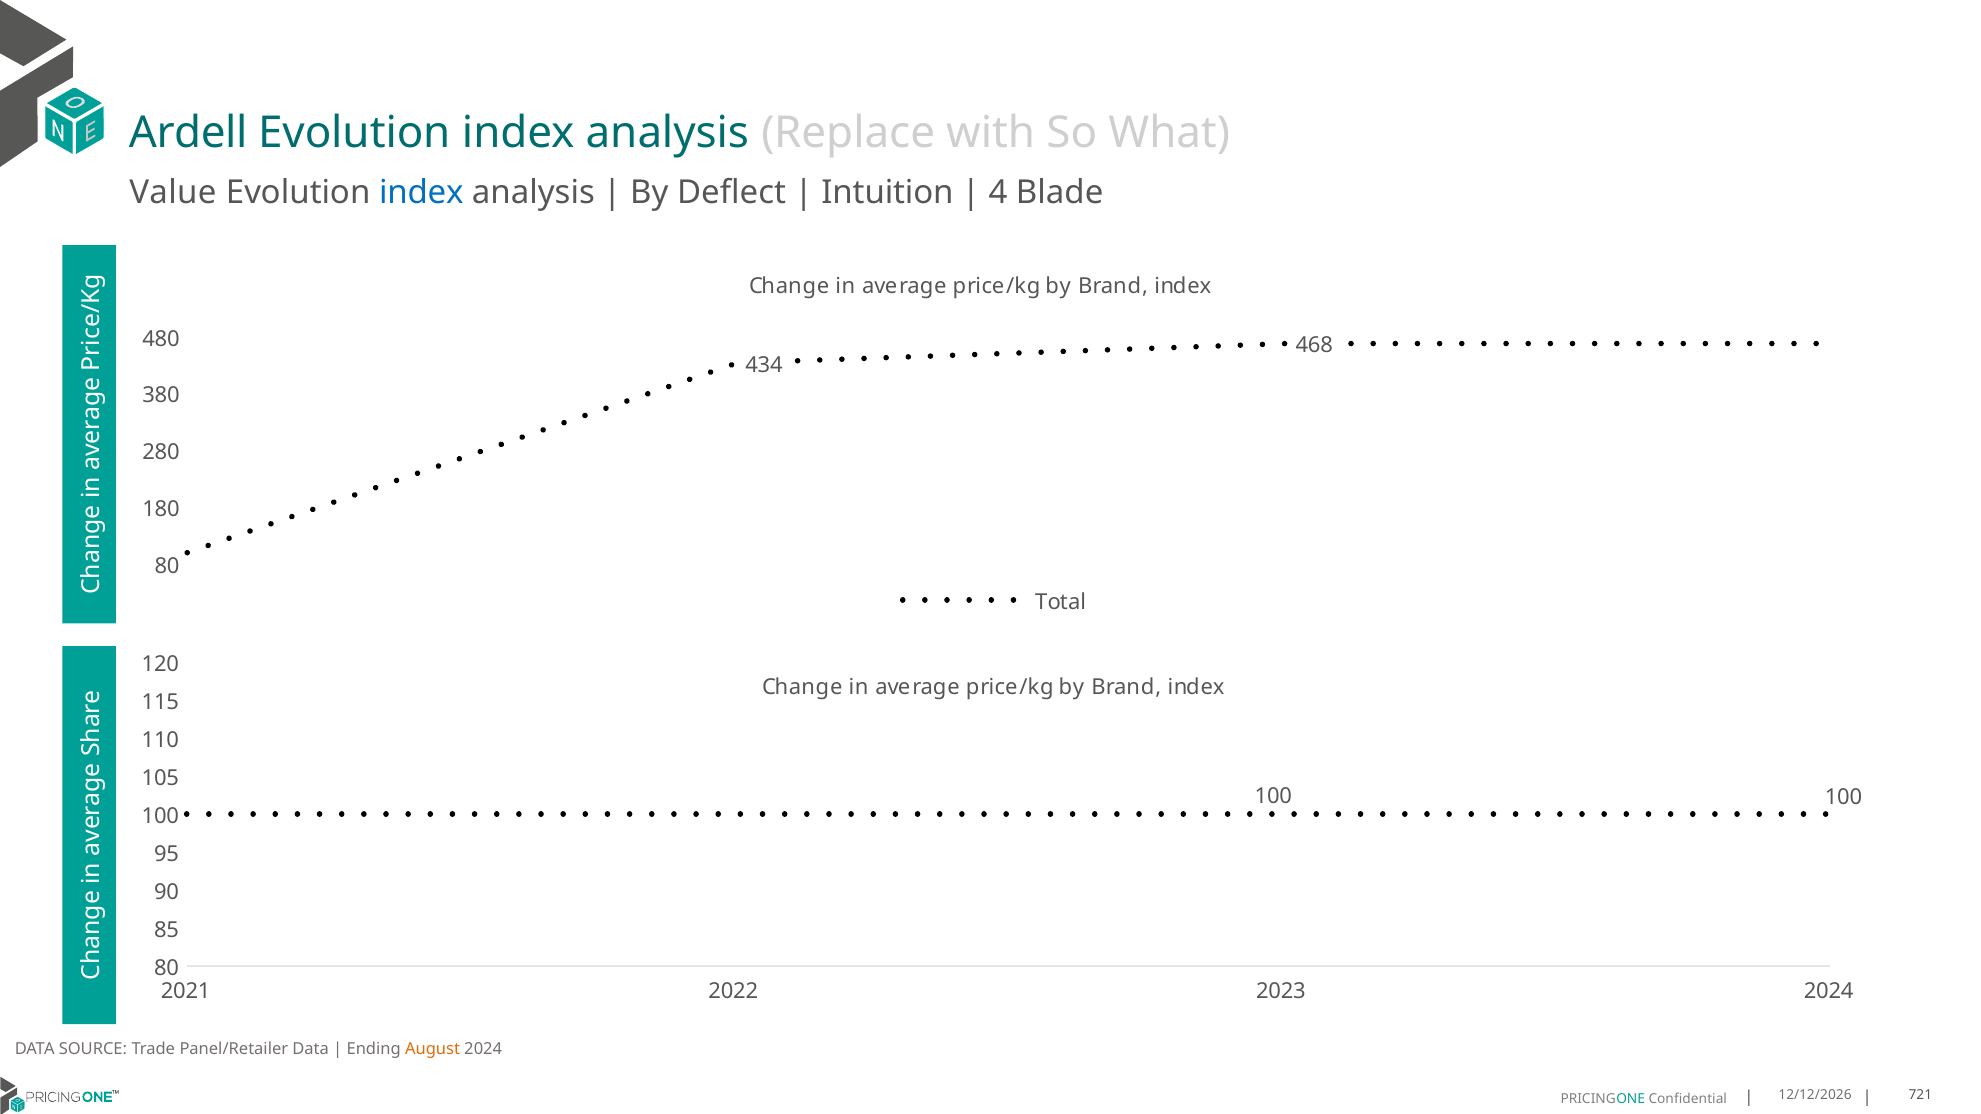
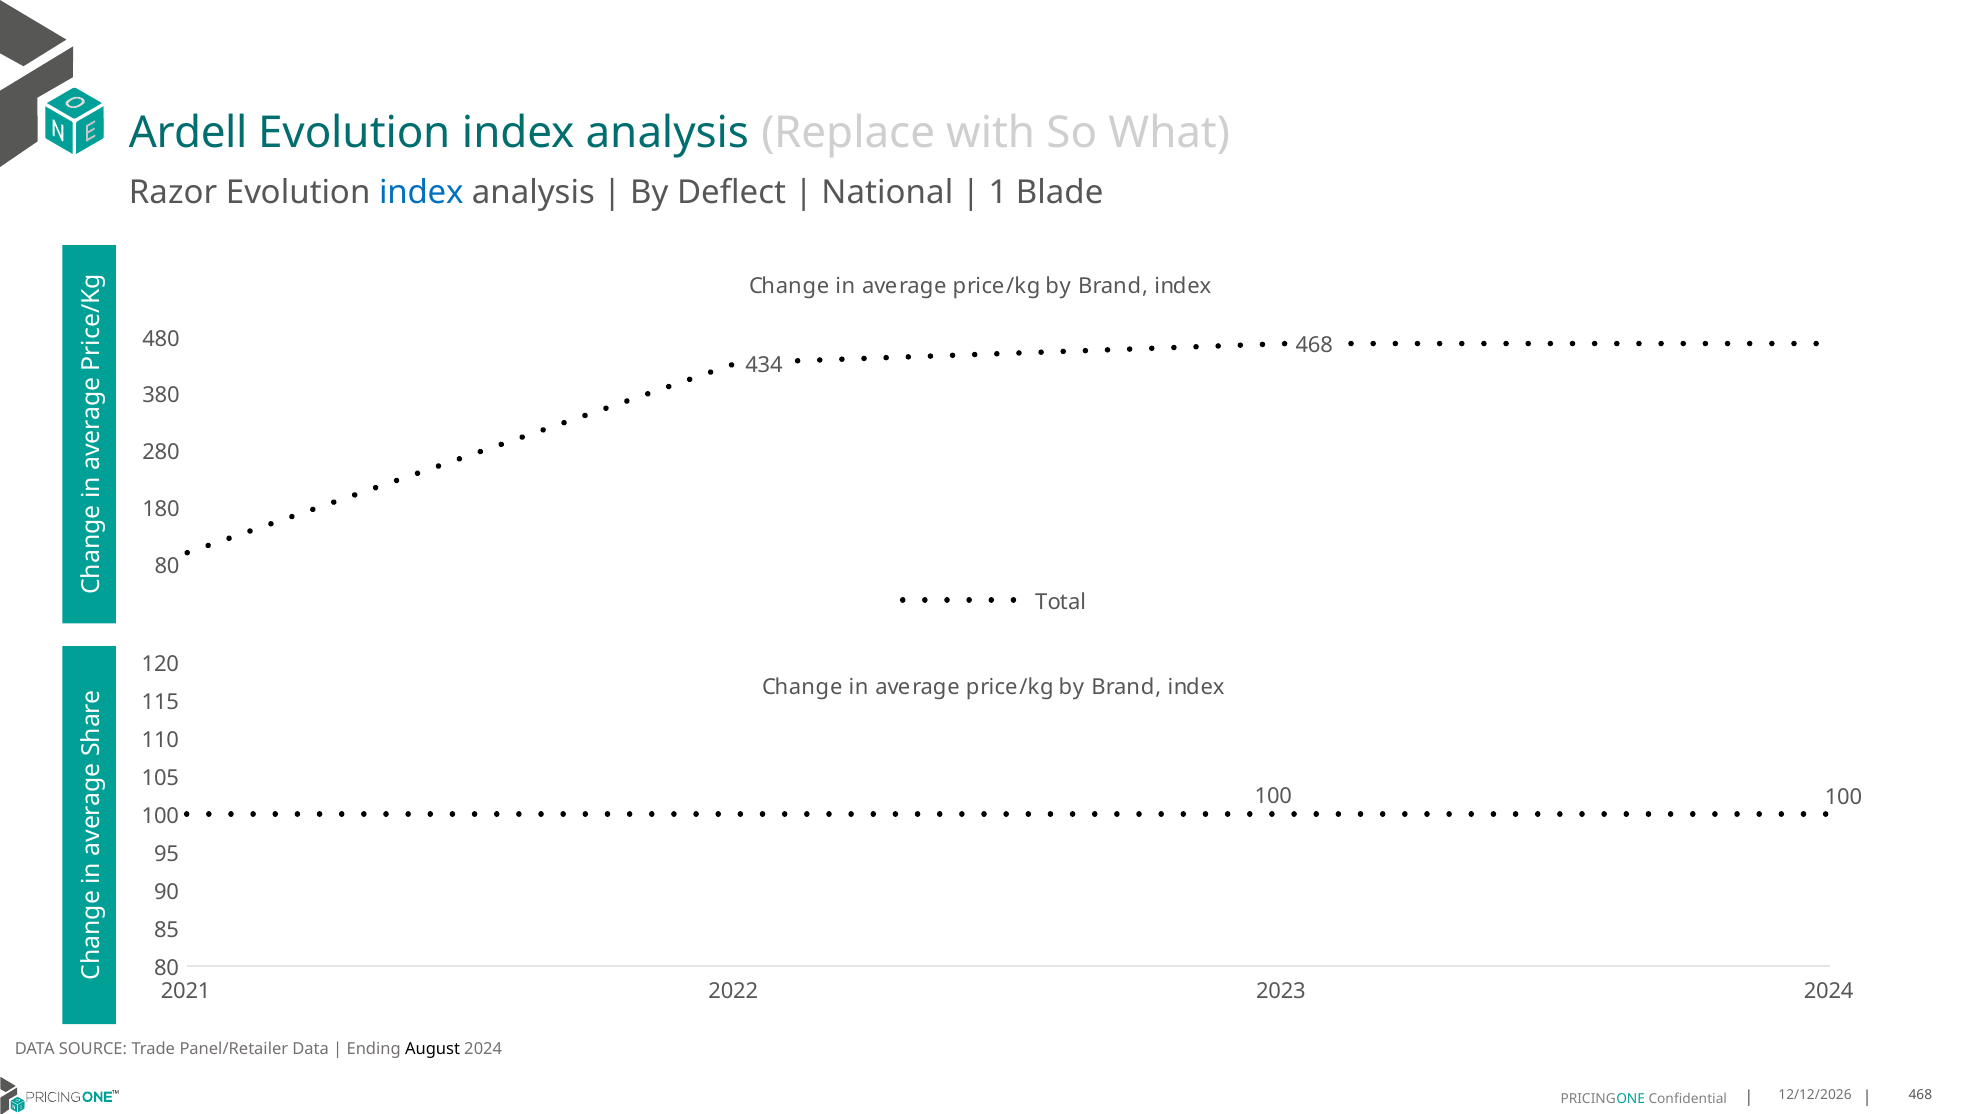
Value: Value -> Razor (173, 193)
Intuition: Intuition -> National (887, 193)
4: 4 -> 1 (998, 193)
August colour: orange -> black (433, 1050)
721: 721 -> 468 (1920, 1096)
